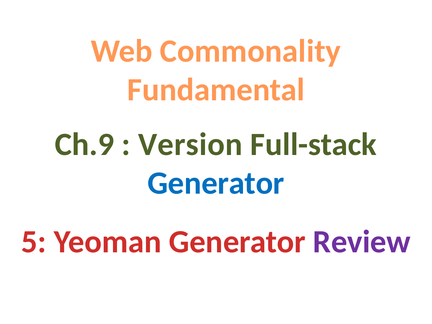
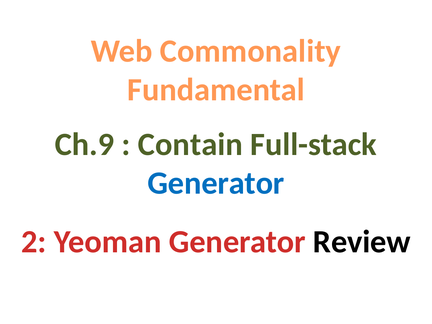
Version: Version -> Contain (190, 144)
5: 5 -> 2 (34, 242)
Review colour: purple -> black (362, 242)
